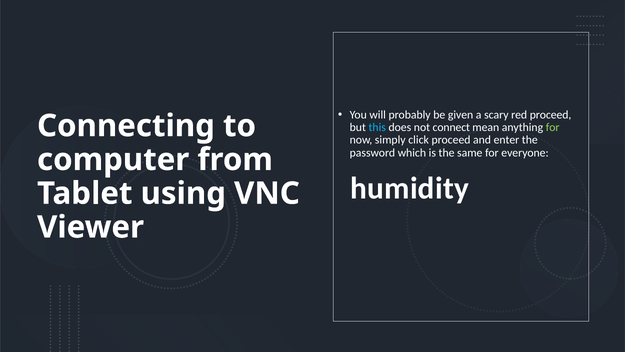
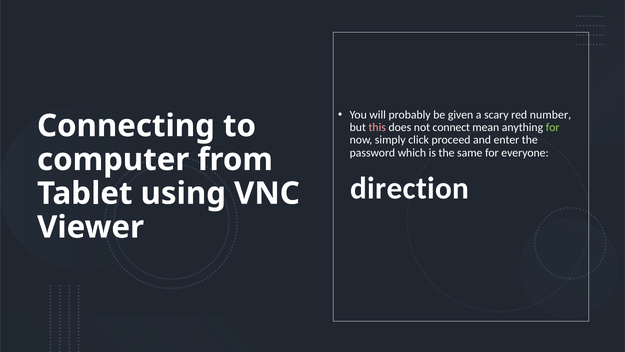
red proceed: proceed -> number (550, 115)
this colour: light blue -> pink (377, 127)
humidity: humidity -> direction (410, 188)
